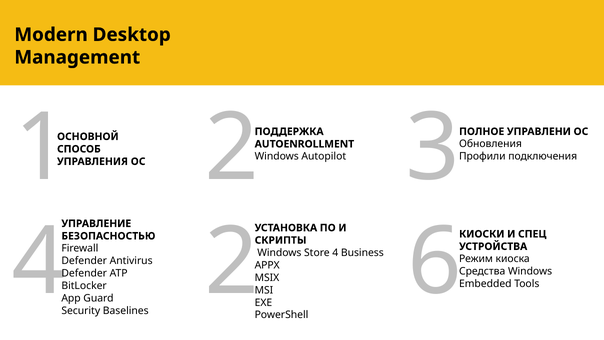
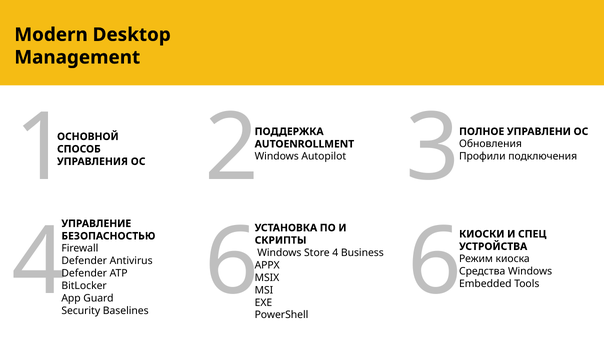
4 2: 2 -> 6 (232, 262)
